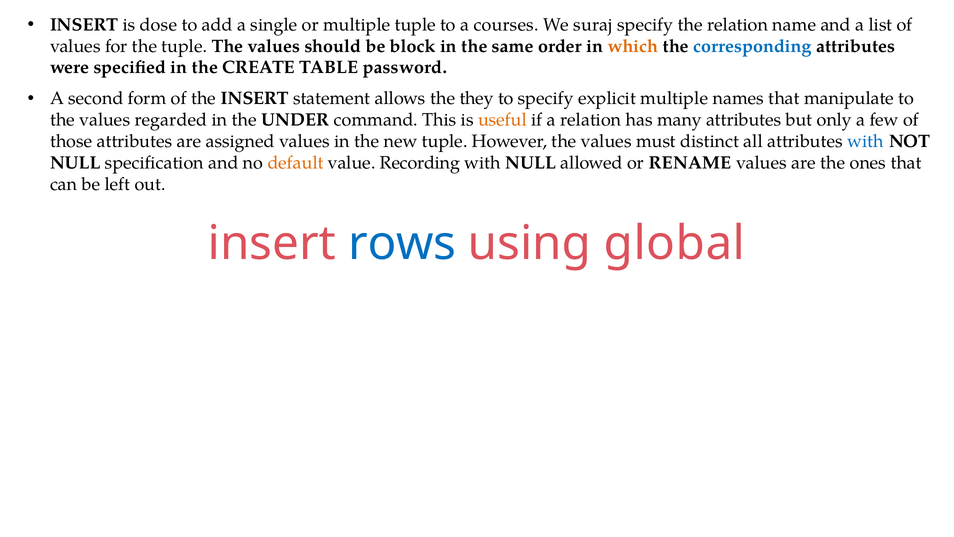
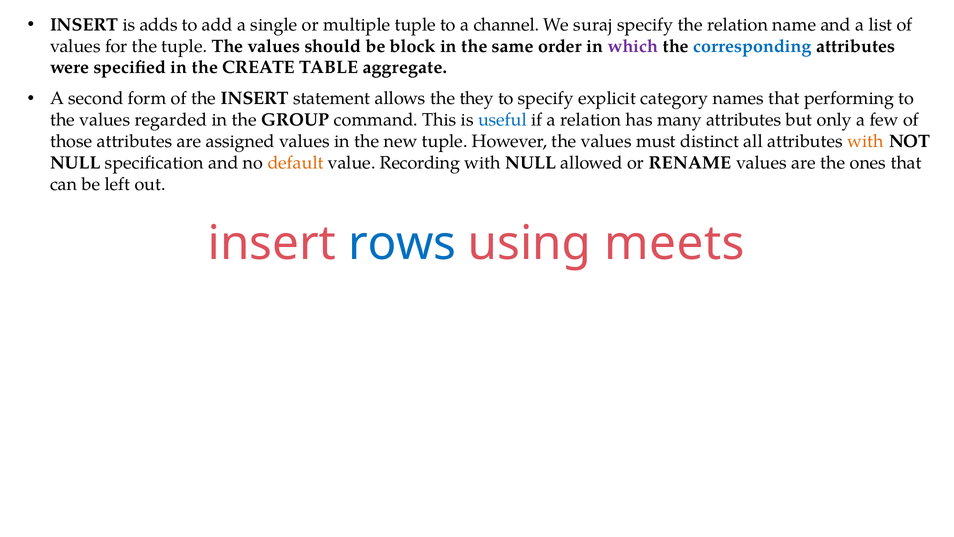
dose: dose -> adds (159, 25)
courses: courses -> channel (506, 25)
which colour: orange -> purple (633, 46)
password: password -> aggregate (405, 68)
explicit multiple: multiple -> category (674, 99)
manipulate: manipulate -> performing (849, 99)
UNDER: UNDER -> GROUP (295, 120)
useful colour: orange -> blue (502, 120)
with colour: blue -> orange (865, 141)
global: global -> meets (674, 243)
